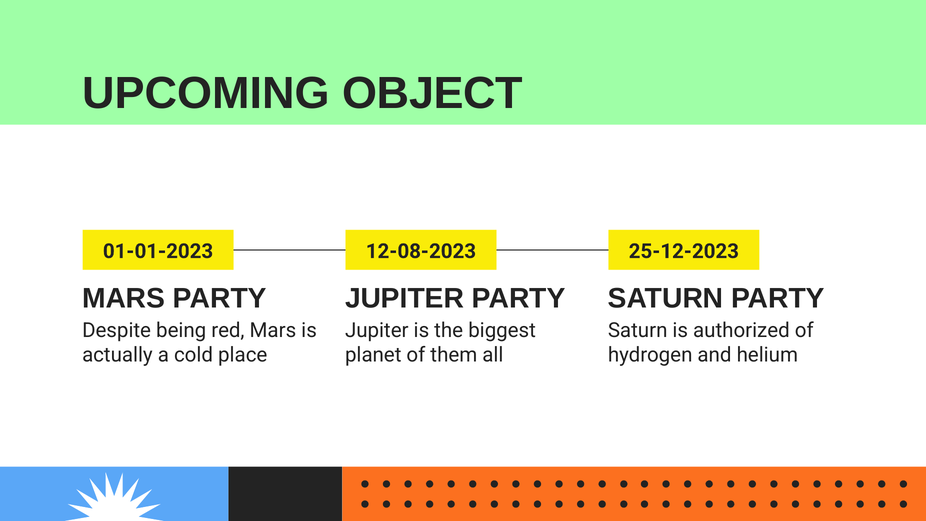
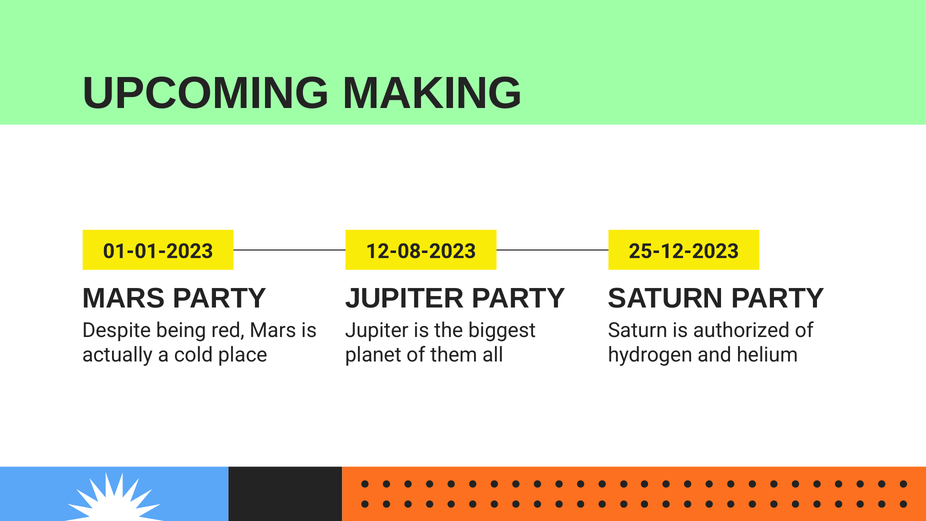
OBJECT: OBJECT -> MAKING (433, 94)
